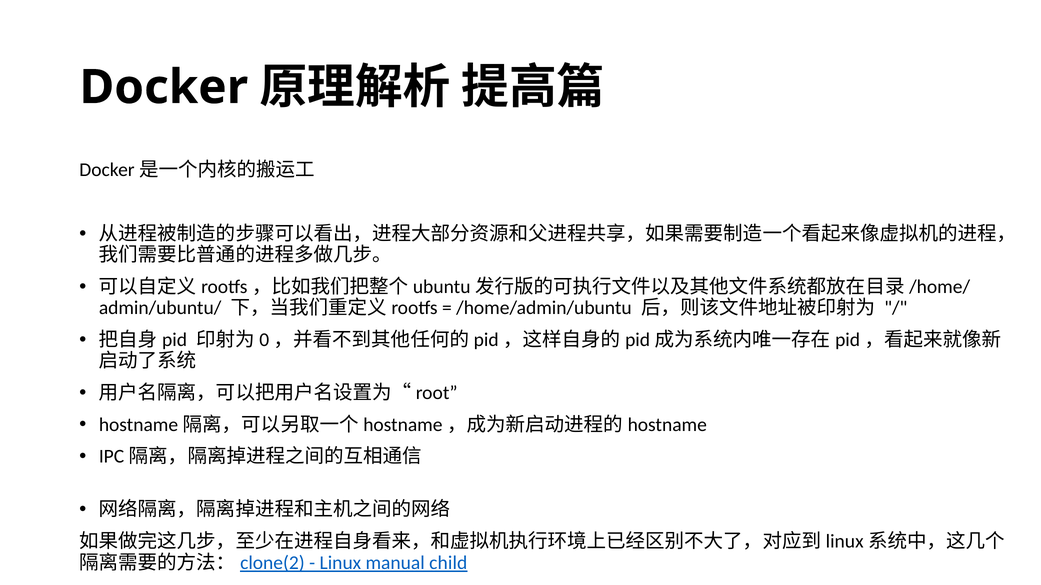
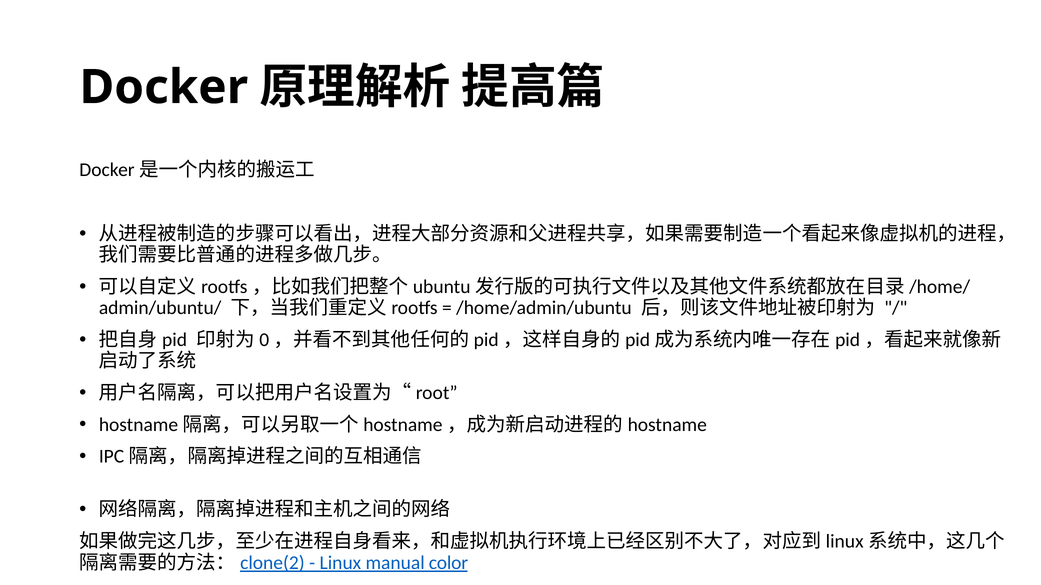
child: child -> color (448, 563)
